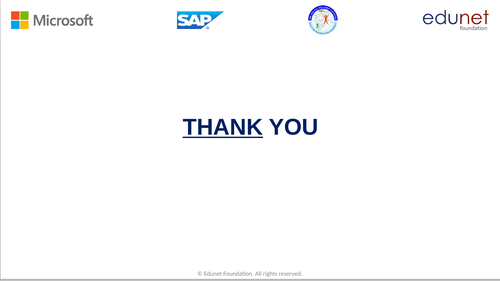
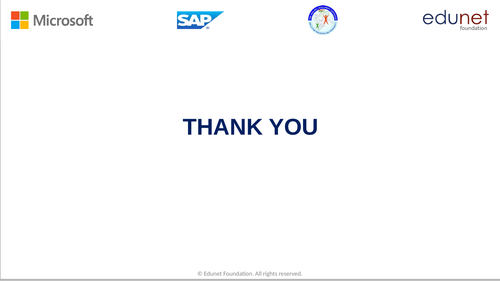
THANK underline: present -> none (223, 128)
